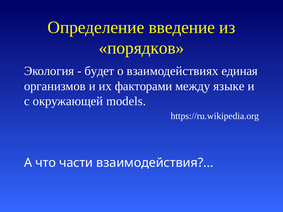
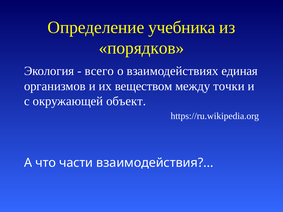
введение: введение -> учебника (182, 27)
будет: будет -> всего (99, 71)
факторами: факторами -> веществом (144, 86)
языке: языке -> точки (229, 86)
models: models -> объект (126, 101)
